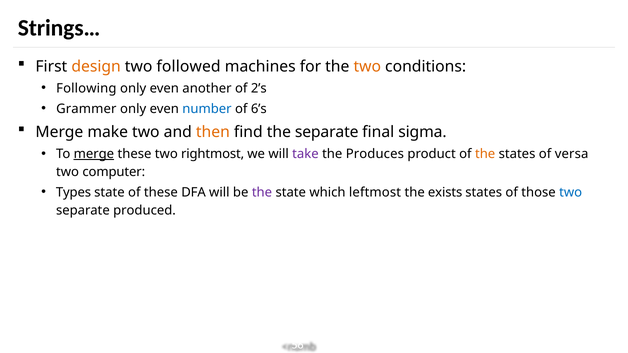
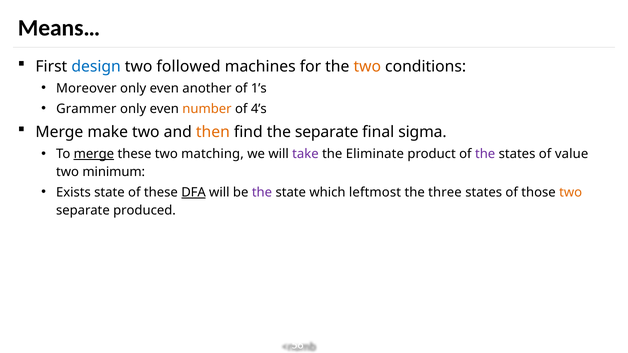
Strings…: Strings… -> Means… (59, 28)
design colour: orange -> blue (96, 67)
Following: Following -> Moreover (86, 88)
2’s: 2’s -> 1’s (259, 88)
number colour: blue -> orange (207, 109)
6’s: 6’s -> 4’s (259, 109)
rightmost: rightmost -> matching (212, 154)
Produces: Produces -> Eliminate (375, 154)
the colour: orange -> purple (485, 154)
versa: versa -> value (572, 154)
computer: computer -> minimum (114, 172)
Types: Types -> Exists (73, 192)
DFA underline: none -> present (194, 192)
exists: exists -> three (445, 192)
two colour: blue -> orange (571, 192)
